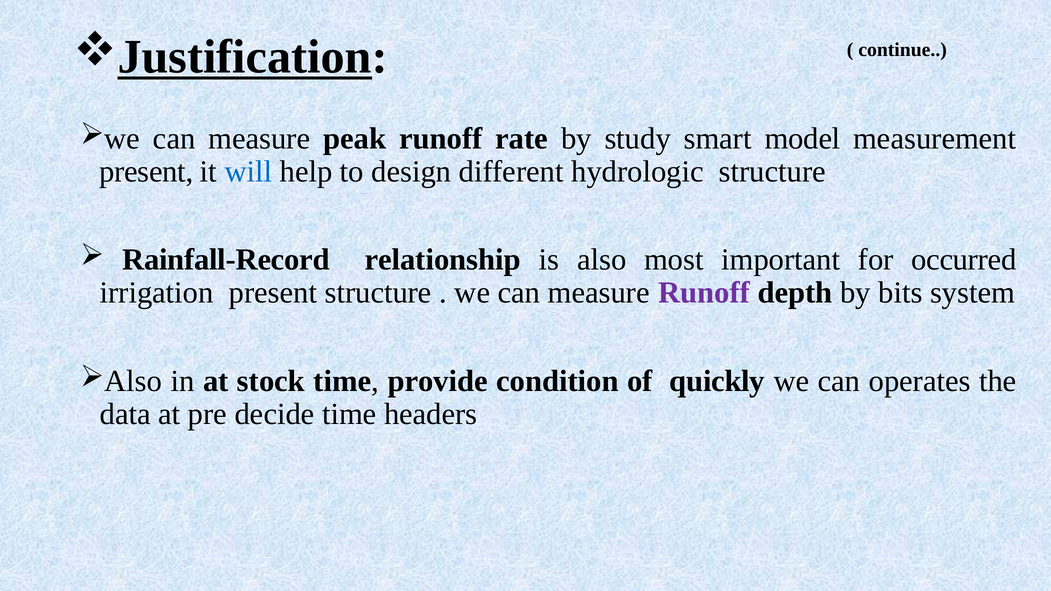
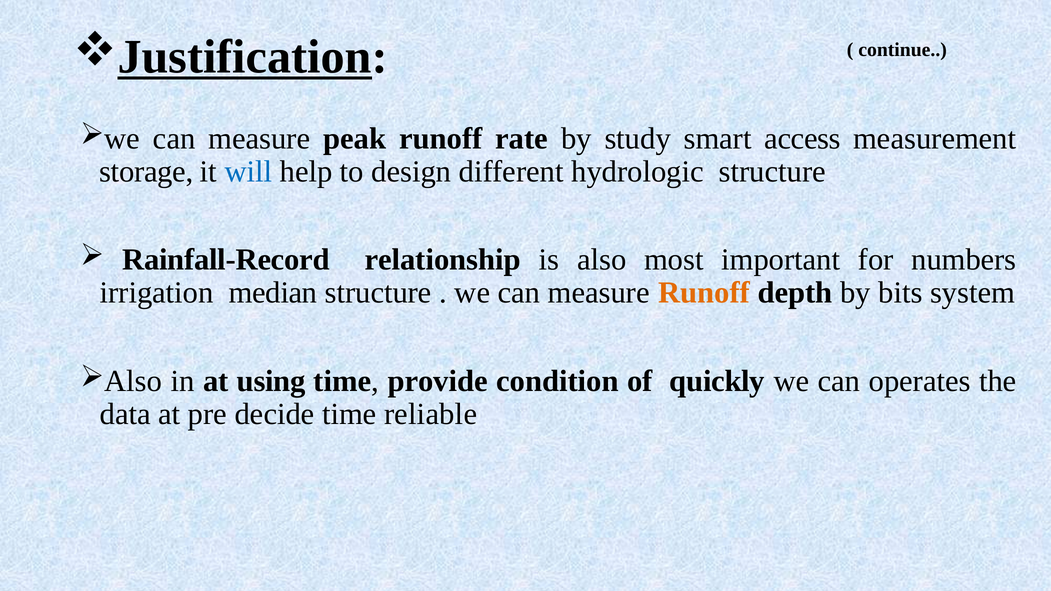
model: model -> access (803, 139)
present: present -> storage (146, 172)
occurred: occurred -> numbers (964, 260)
irrigation present: present -> median (273, 293)
Runoff colour: purple -> orange (704, 293)
stock: stock -> using (271, 381)
headers: headers -> reliable (431, 414)
